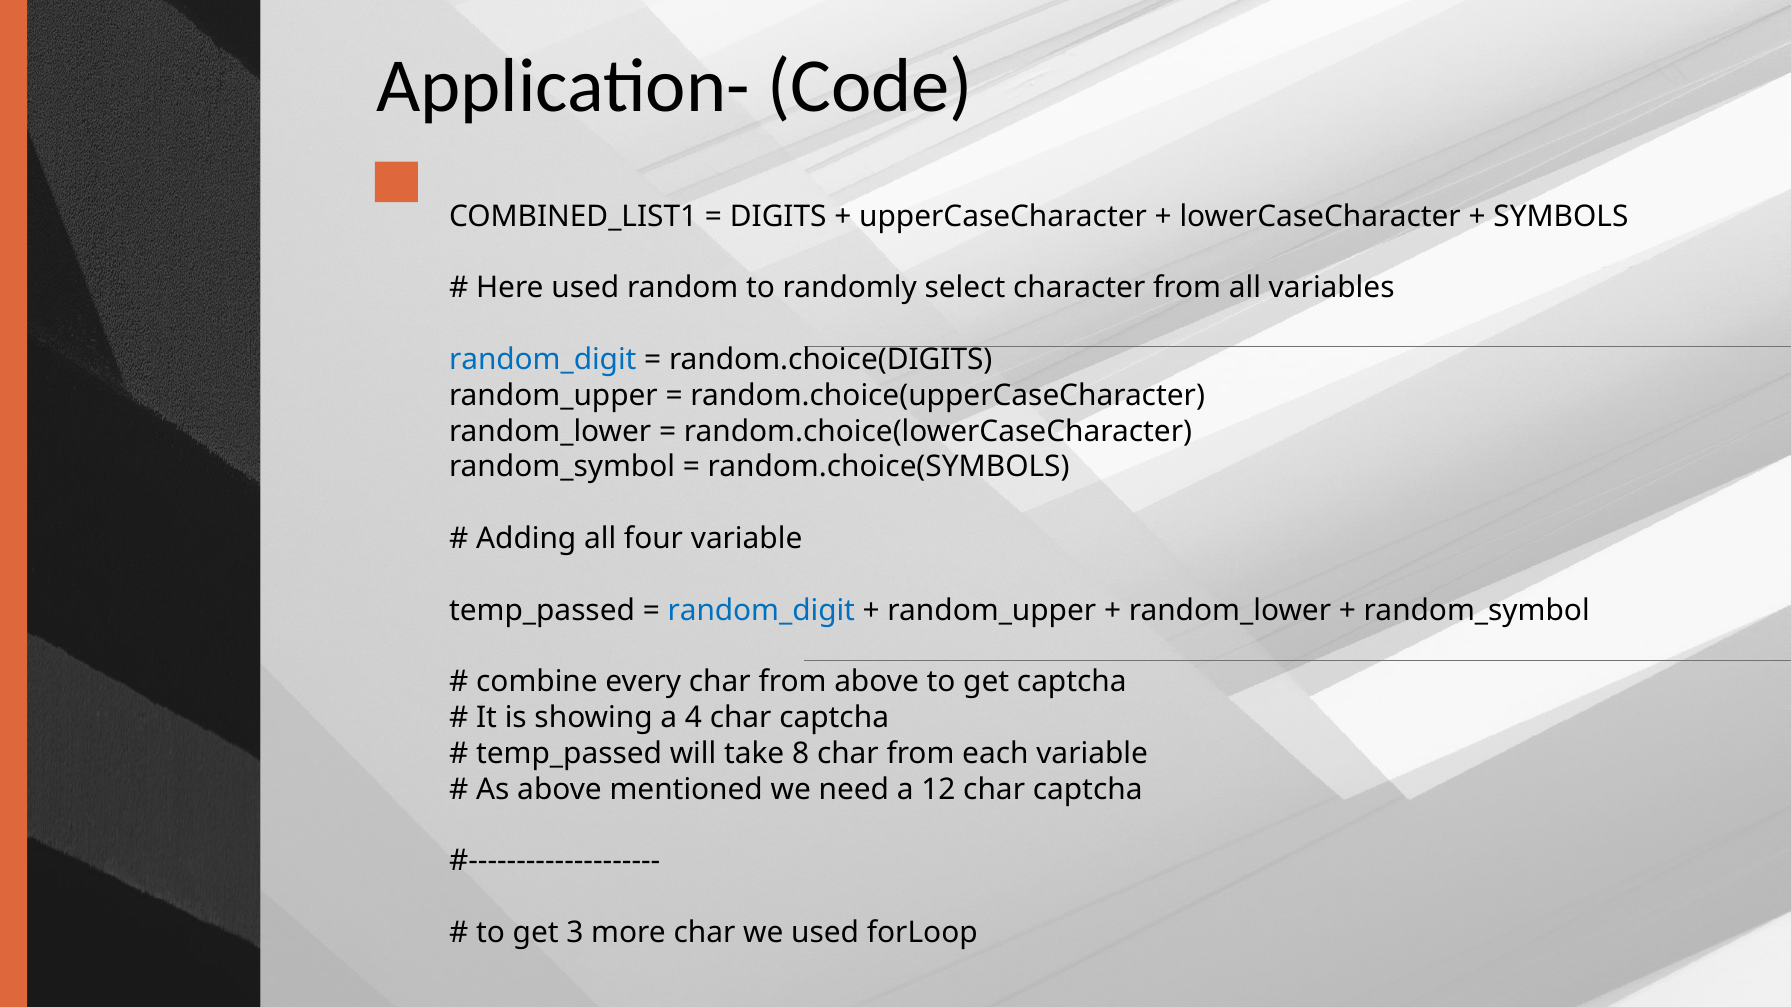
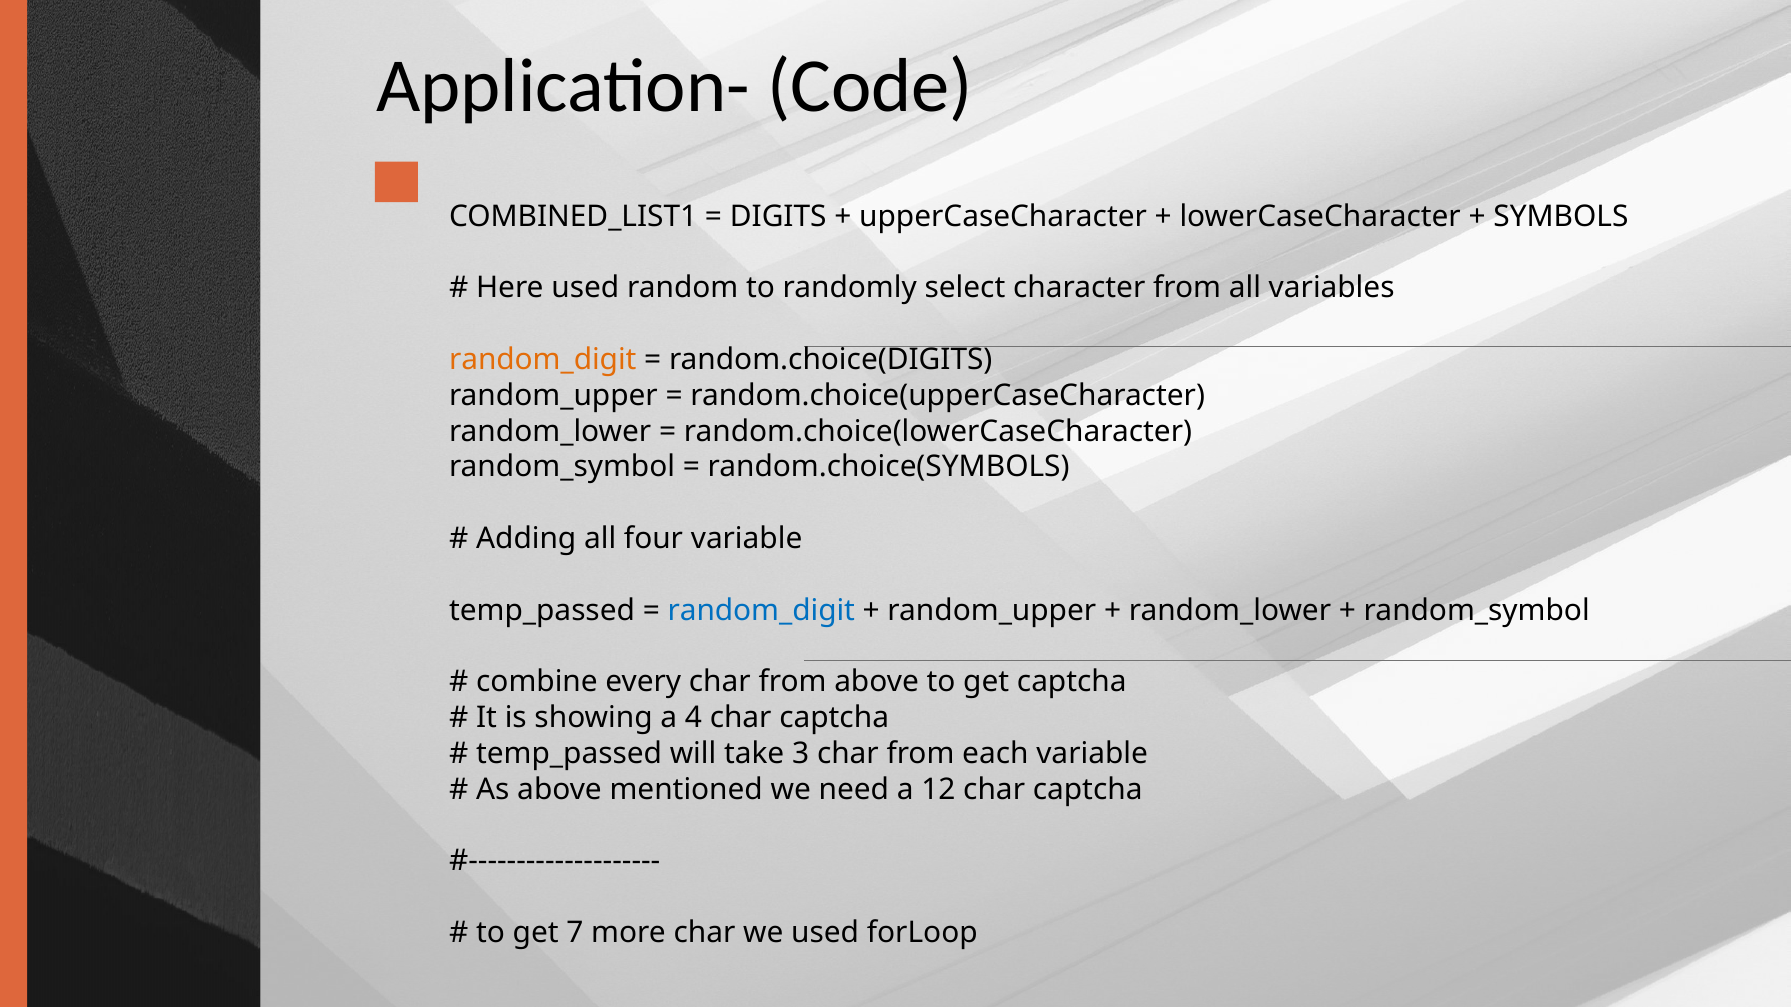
random_digit colour: blue -> orange (543, 360)
8: 8 -> 3 (801, 754)
3: 3 -> 7 (575, 933)
